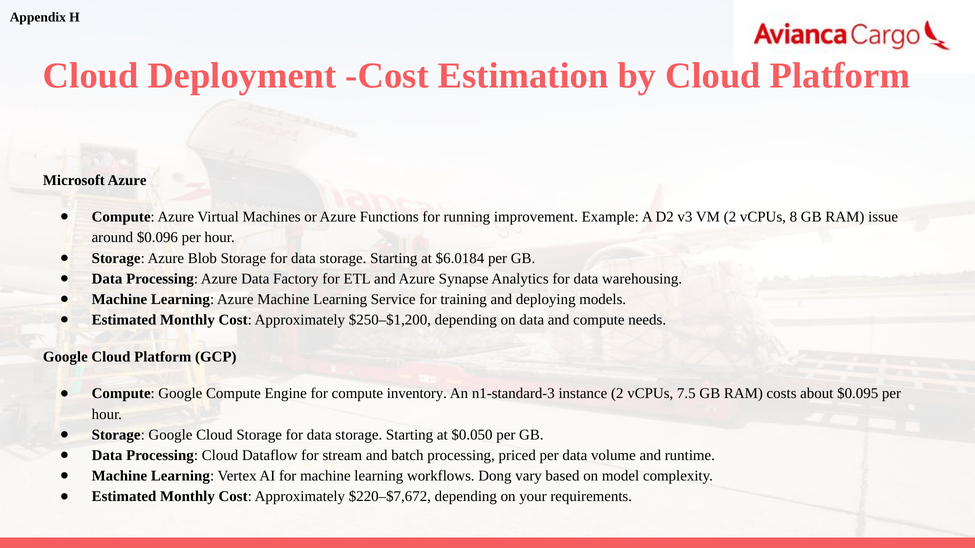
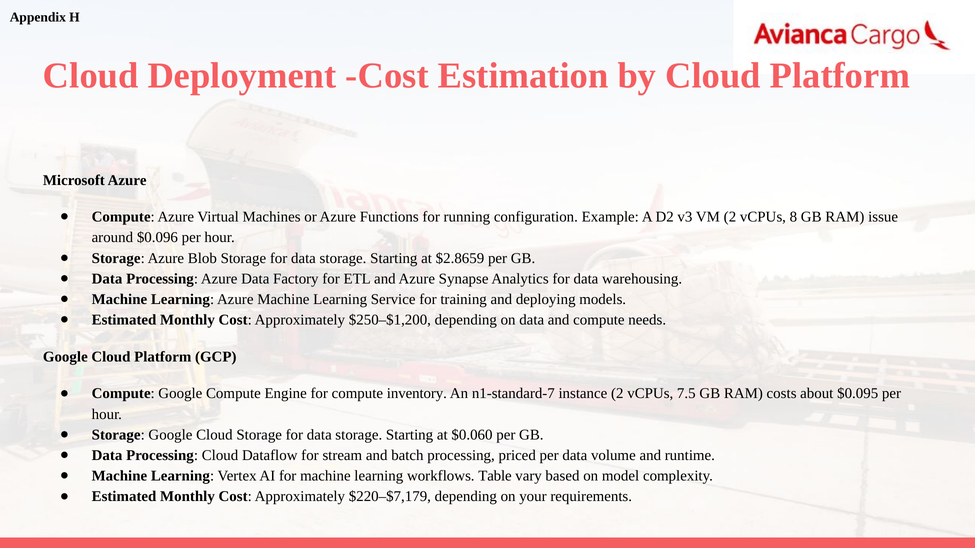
improvement: improvement -> configuration (536, 217)
$6.0184: $6.0184 -> $2.8659 (460, 258)
n1-standard-3: n1-standard-3 -> n1-standard-7 (513, 394)
$0.050: $0.050 -> $0.060 (472, 435)
Dong: Dong -> Table (495, 476)
$220–$7,672: $220–$7,672 -> $220–$7,179 (390, 497)
